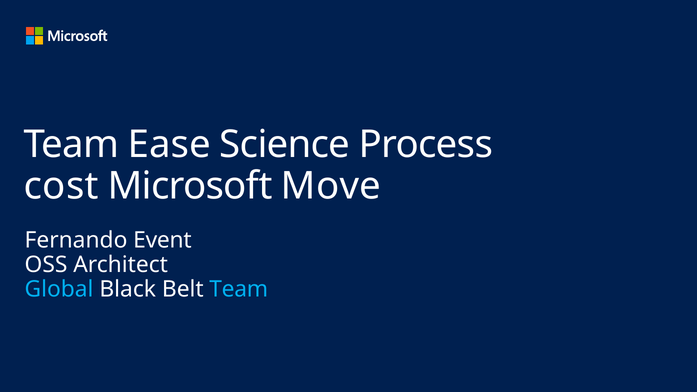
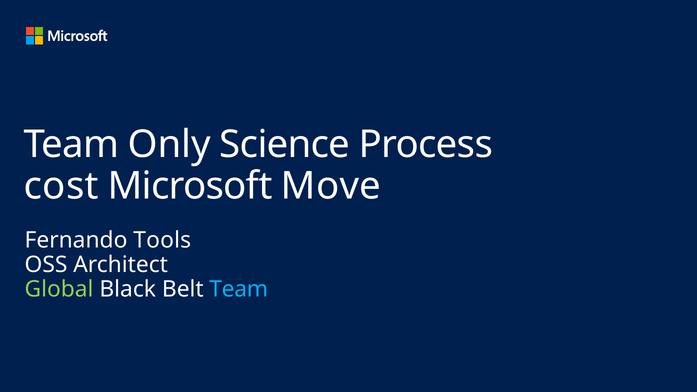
Ease: Ease -> Only (169, 145)
Event: Event -> Tools (162, 240)
Global colour: light blue -> light green (59, 289)
